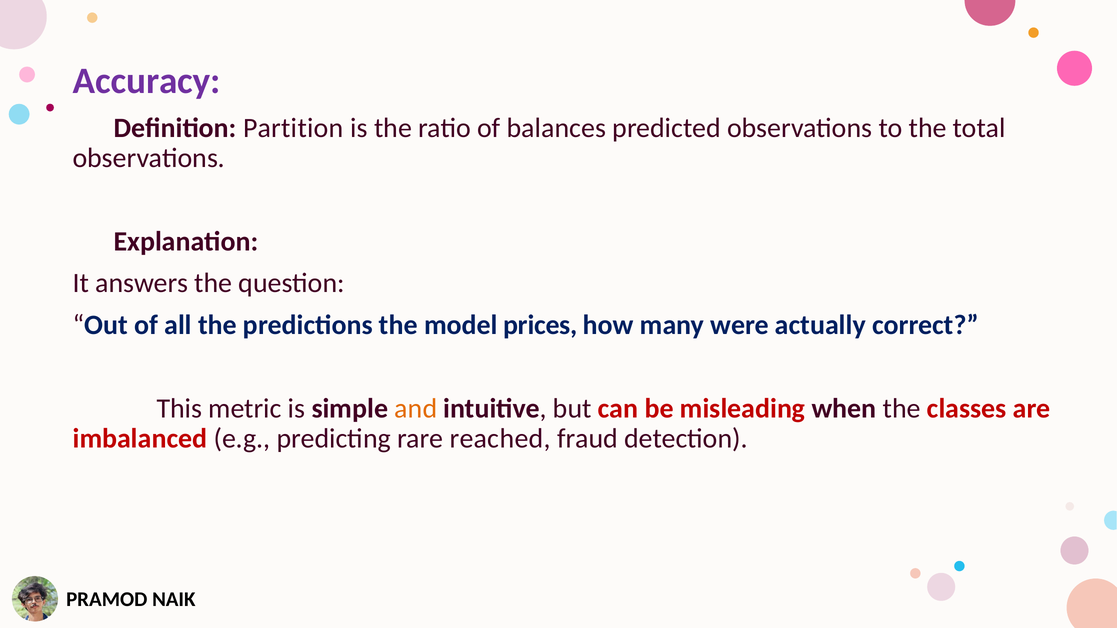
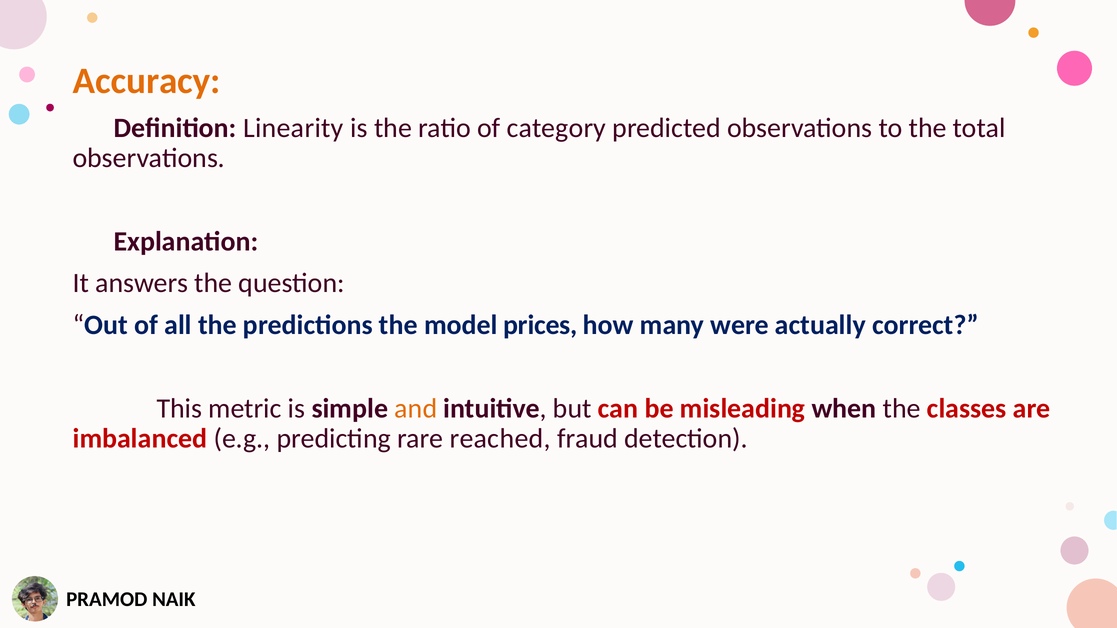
Accuracy colour: purple -> orange (147, 81)
Partition: Partition -> Linearity (293, 128)
balances: balances -> category (556, 128)
